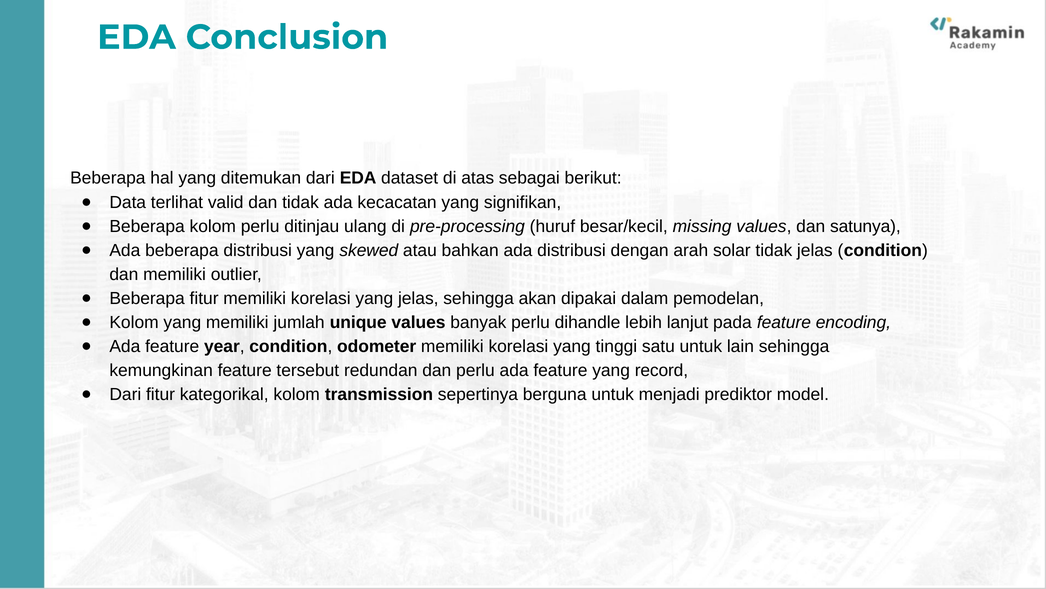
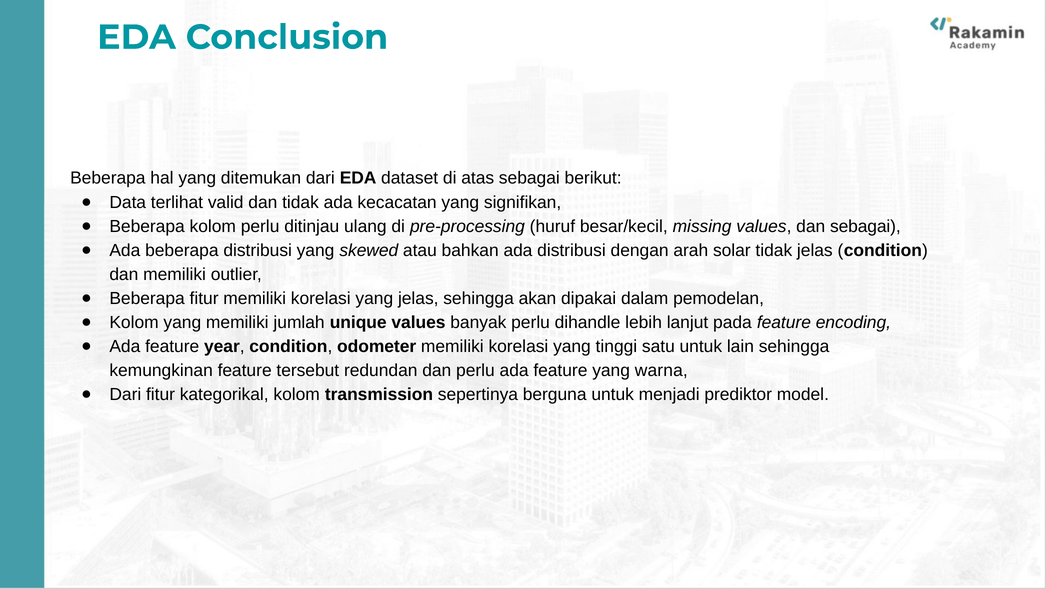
dan satunya: satunya -> sebagai (865, 226)
record: record -> warna (661, 370)
